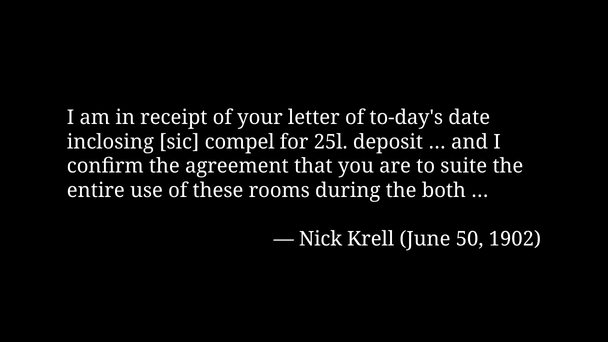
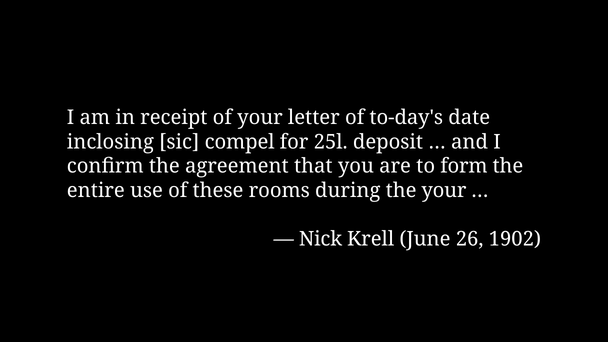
suite: suite -> form (464, 166)
the both: both -> your (444, 191)
50: 50 -> 26 (470, 239)
